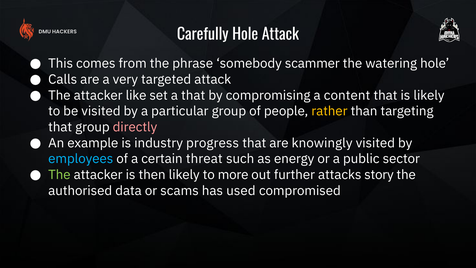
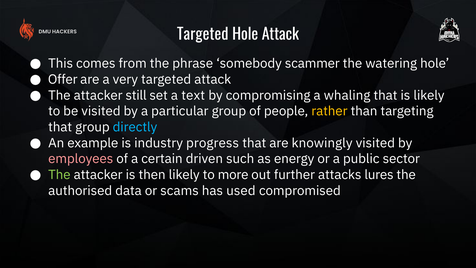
HACKERS Carefully: Carefully -> Targeted (203, 34)
Calls: Calls -> Offer (63, 79)
like: like -> still (136, 95)
a that: that -> text (193, 95)
content: content -> whaling (347, 95)
directly colour: pink -> light blue (135, 127)
employees colour: light blue -> pink (81, 159)
threat: threat -> driven (204, 159)
story: story -> lures (379, 175)
